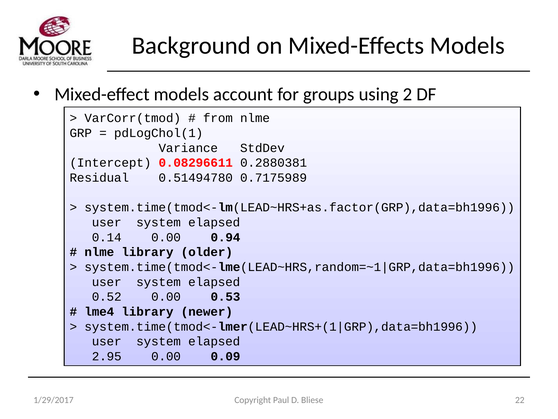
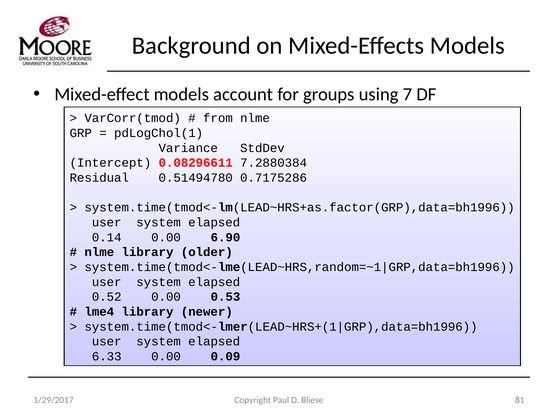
2: 2 -> 7 (407, 94)
0.2880381: 0.2880381 -> 7.2880384 (274, 163)
0.7175989: 0.7175989 -> 0.7175286 (274, 177)
0.94: 0.94 -> 6.90 (225, 237)
2.95: 2.95 -> 6.33 (107, 356)
22: 22 -> 81 (520, 400)
